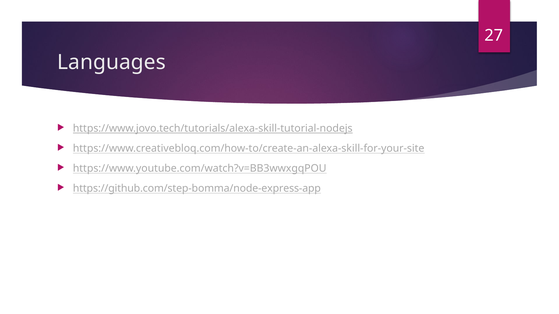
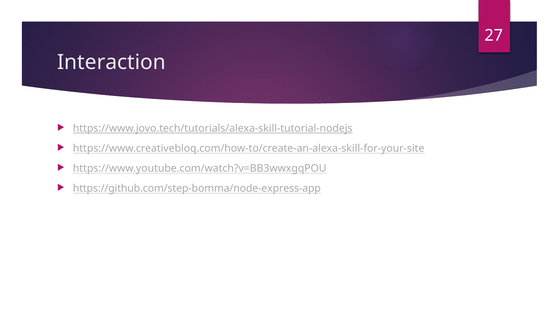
Languages: Languages -> Interaction (112, 62)
